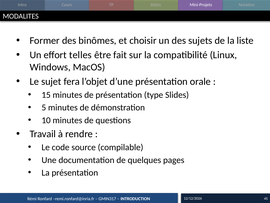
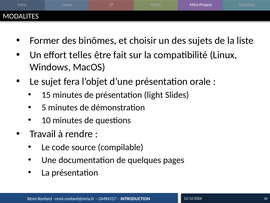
type: type -> light (154, 95)
